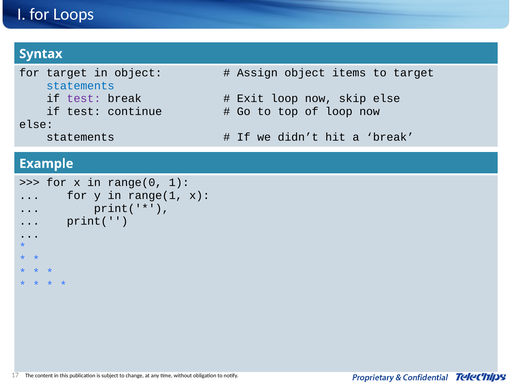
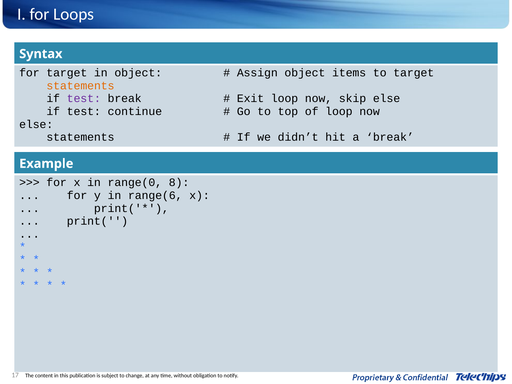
statements colour: blue -> orange (80, 86)
1: 1 -> 8 (179, 183)
range(1: range(1 -> range(6 (155, 195)
